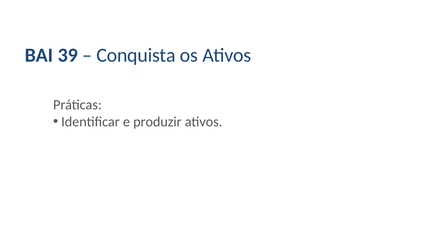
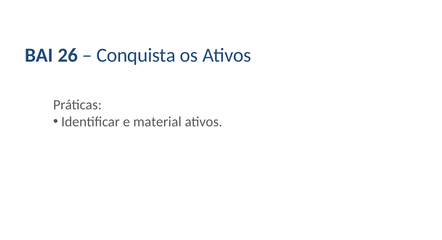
39: 39 -> 26 (68, 55)
produzir: produzir -> material (157, 122)
